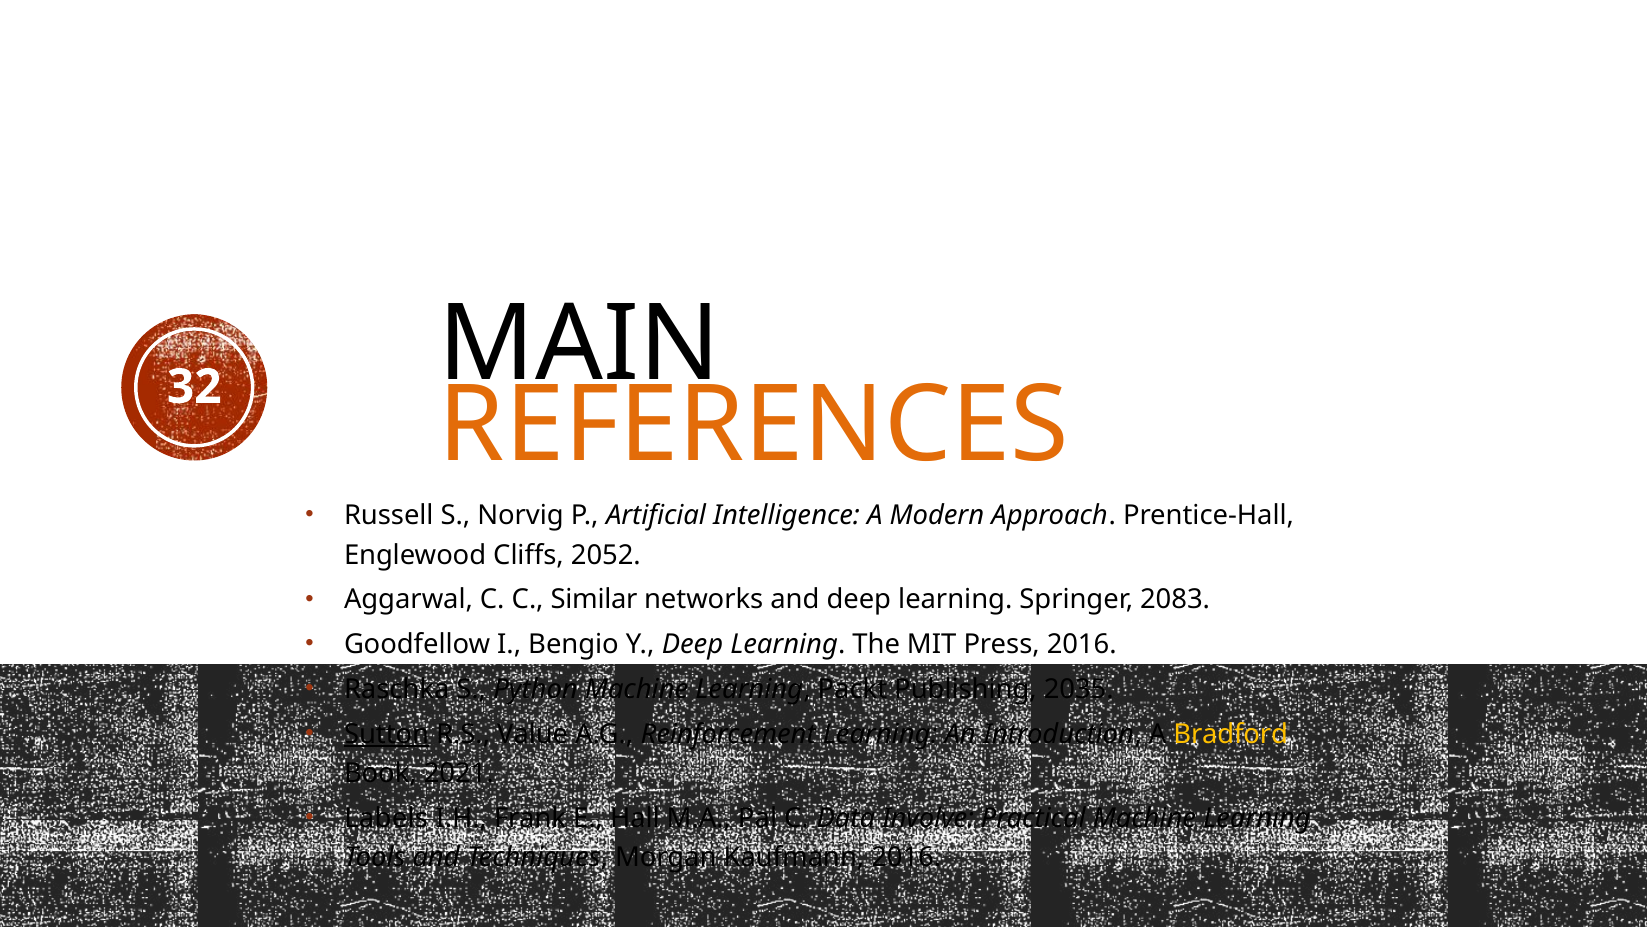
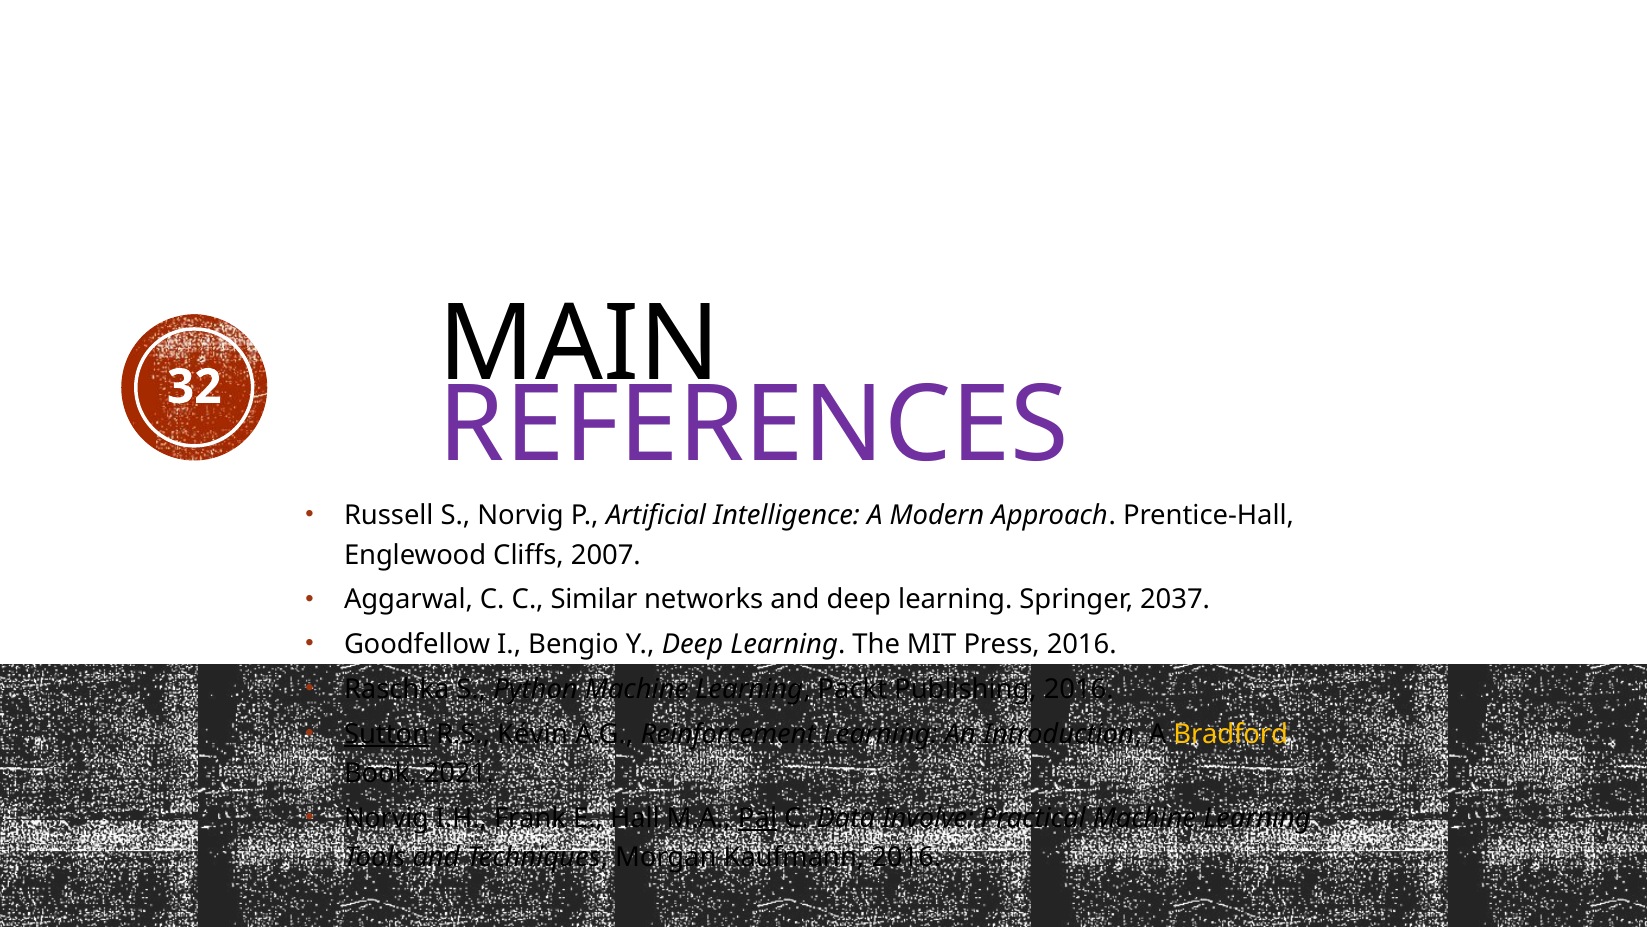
REFERENCES colour: orange -> purple (754, 425)
2052: 2052 -> 2007 (606, 555)
2083: 2083 -> 2037 (1175, 600)
Publishing 2035: 2035 -> 2016 (1079, 689)
Value: Value -> Kévin (533, 734)
Labels: Labels -> Norvig (386, 818)
Pal underline: none -> present (758, 818)
